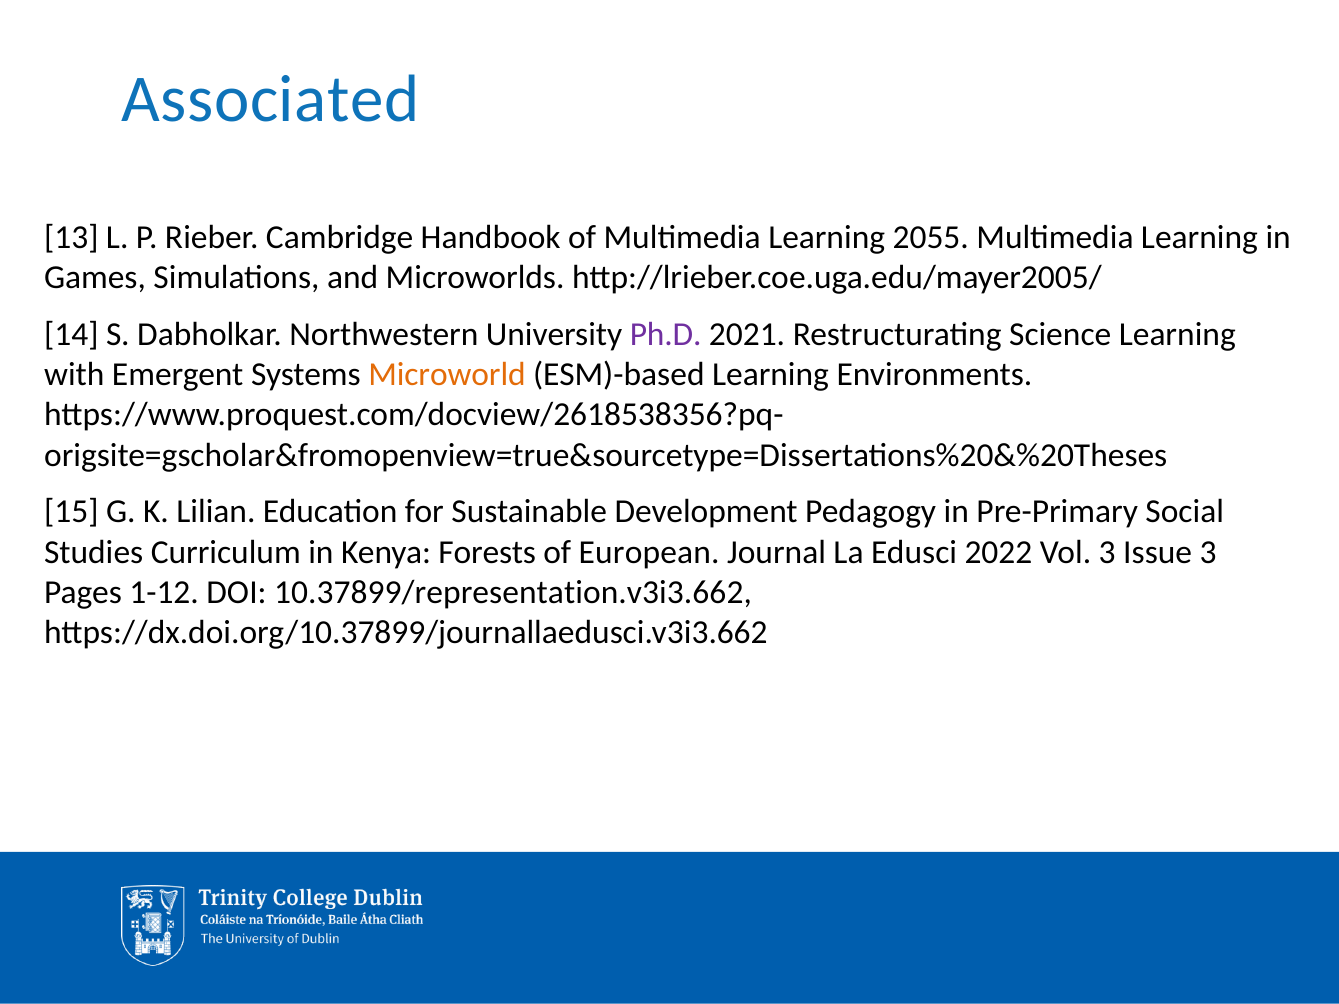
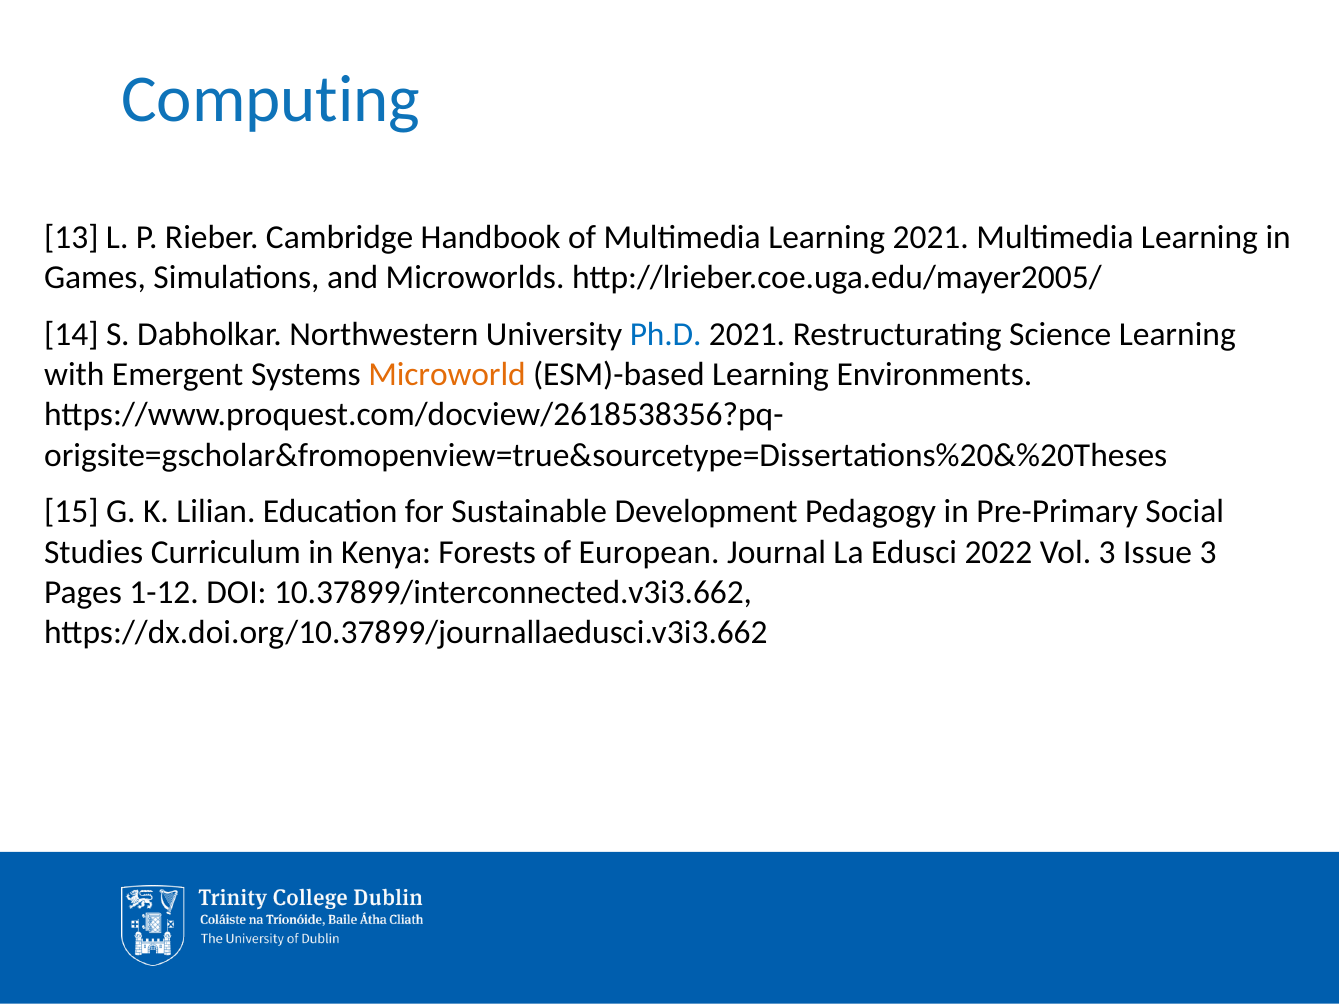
Associated: Associated -> Computing (271, 99)
Learning 2055: 2055 -> 2021 (931, 238)
Ph.D colour: purple -> blue (666, 335)
10.37899/representation.v3i3.662: 10.37899/representation.v3i3.662 -> 10.37899/interconnected.v3i3.662 (513, 592)
